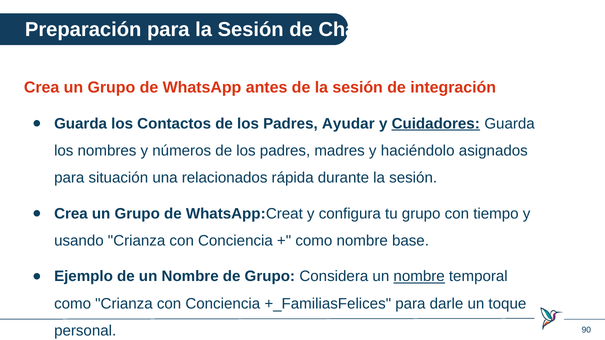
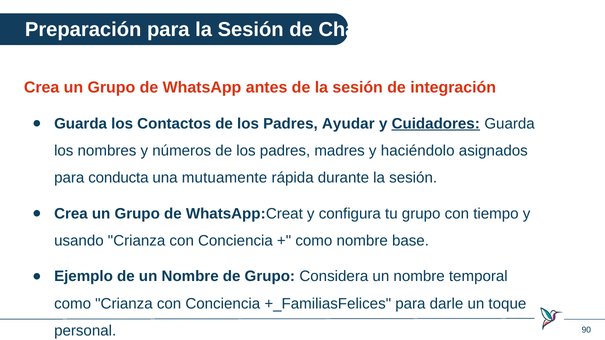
situación: situación -> conducta (118, 178)
relacionados: relacionados -> mutuamente (225, 178)
nombre underline: present -> none (419, 277)
